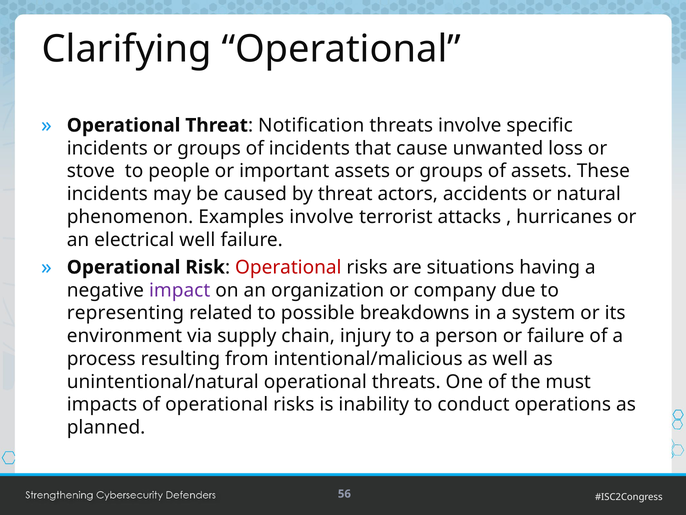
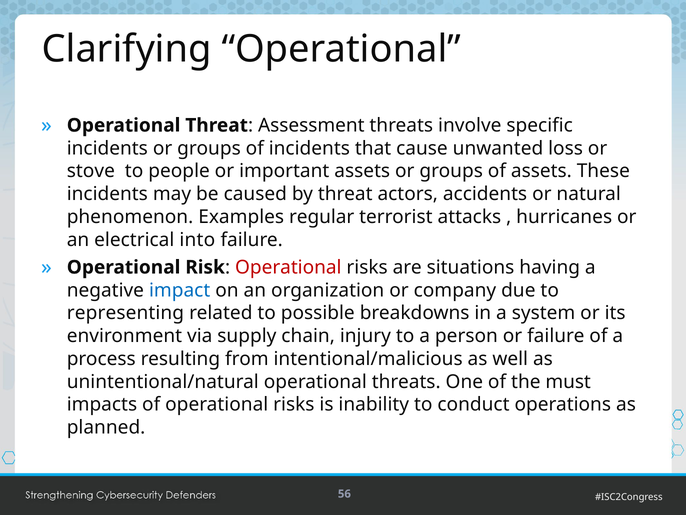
Notification: Notification -> Assessment (311, 125)
Examples involve: involve -> regular (322, 217)
electrical well: well -> into (197, 240)
impact colour: purple -> blue (180, 290)
